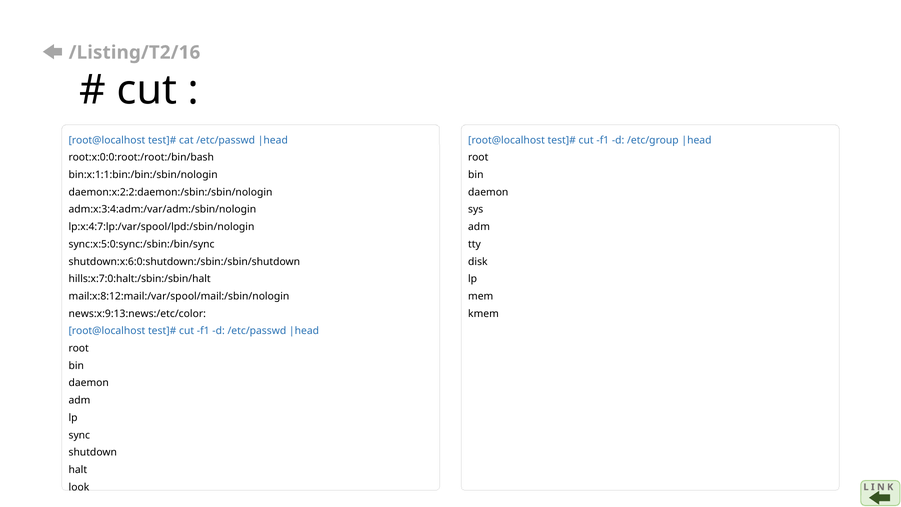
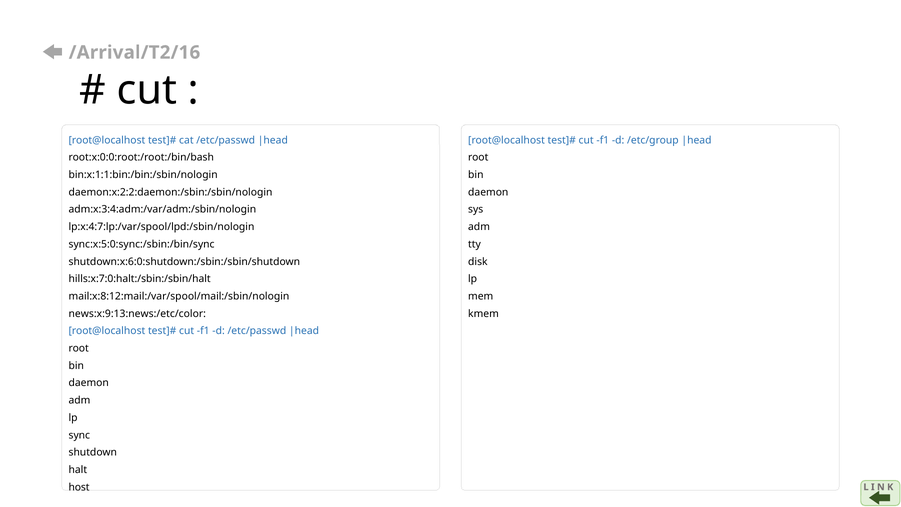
/Listing/T2/16: /Listing/T2/16 -> /Arrival/T2/16 (134, 52)
look: look -> host (79, 487)
